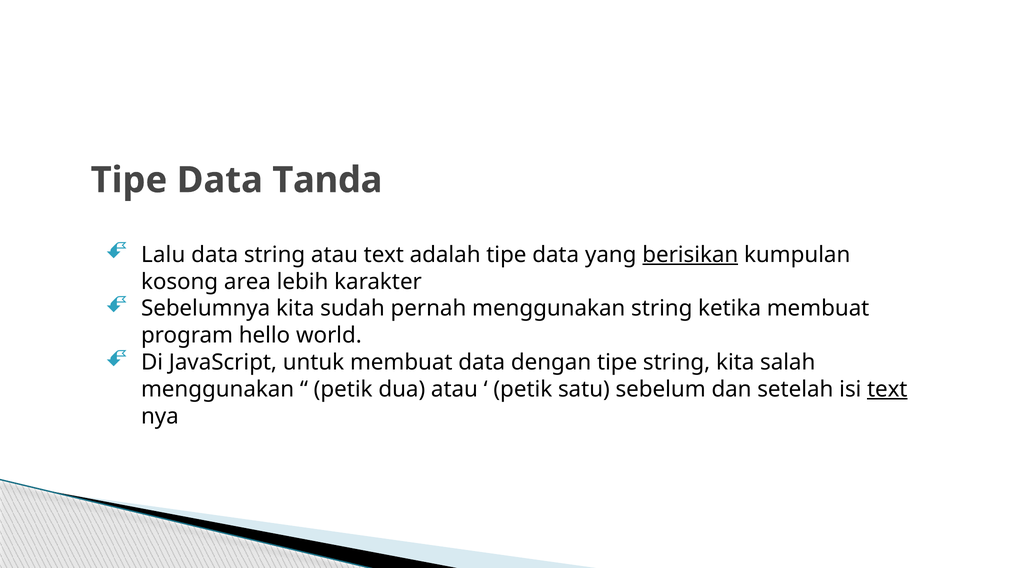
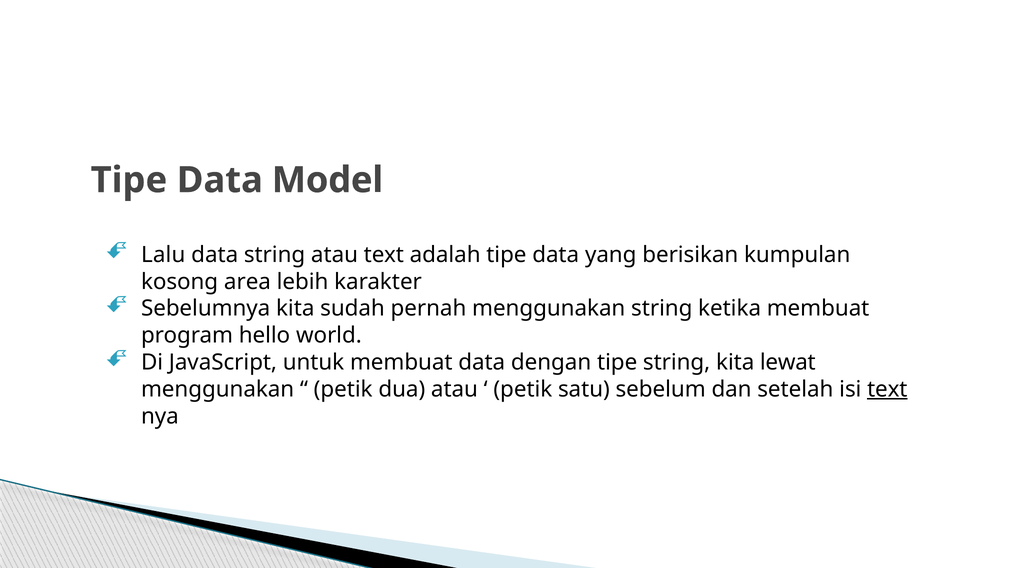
Tanda: Tanda -> Model (327, 180)
berisikan underline: present -> none (690, 255)
salah: salah -> lewat (788, 362)
